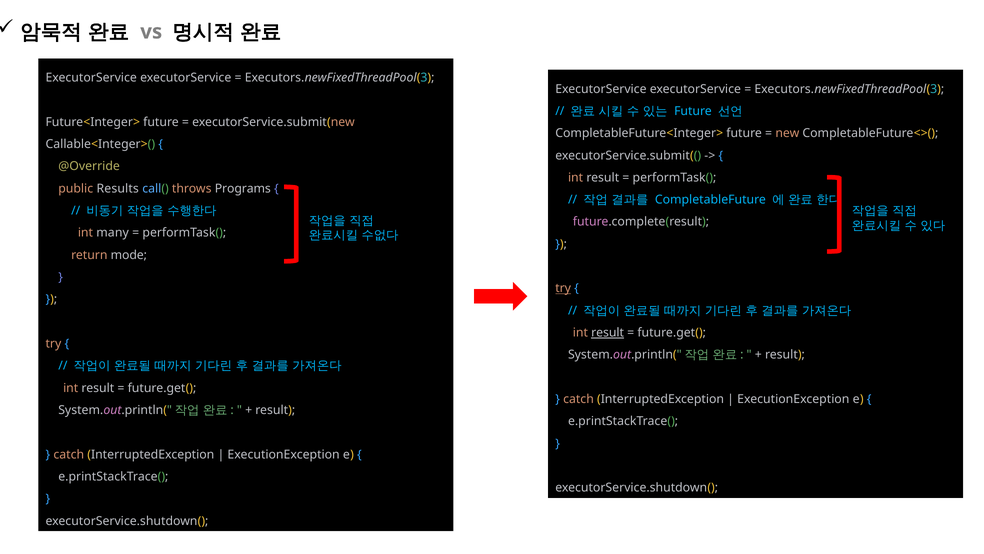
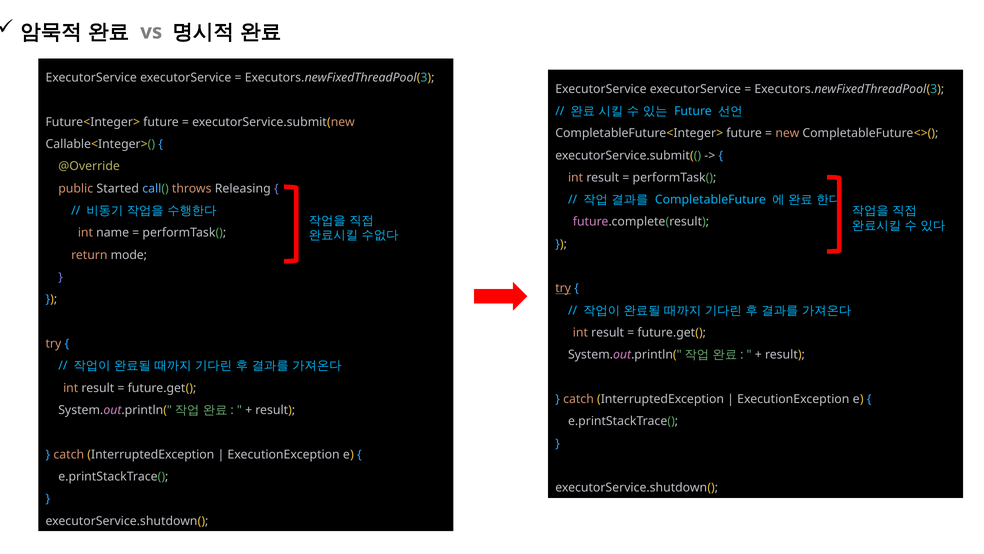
Results: Results -> Started (118, 188)
Programs: Programs -> Releasing (243, 188)
many: many -> name (113, 233)
result underline: present -> none (608, 332)
